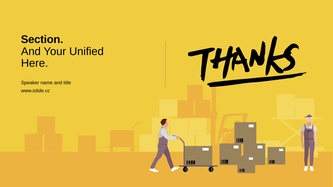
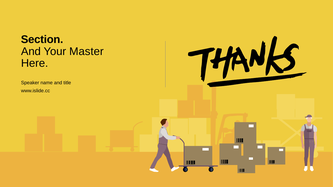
Unified: Unified -> Master (86, 51)
